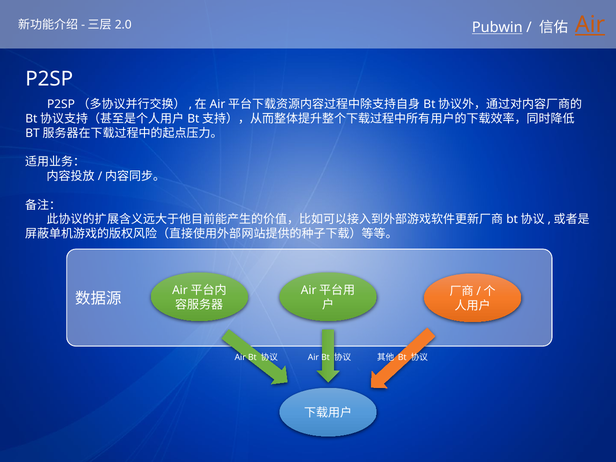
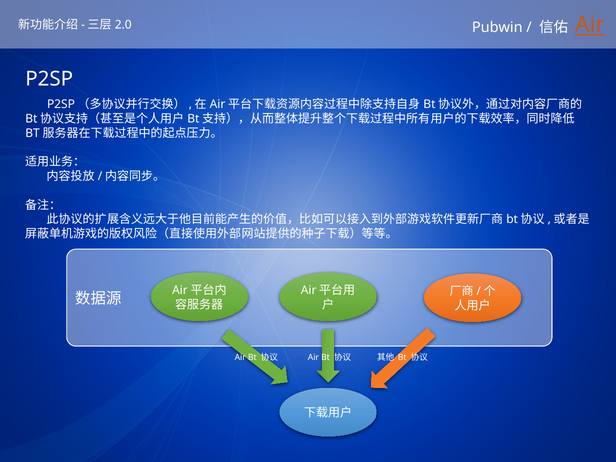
Pubwin underline: present -> none (497, 27)
